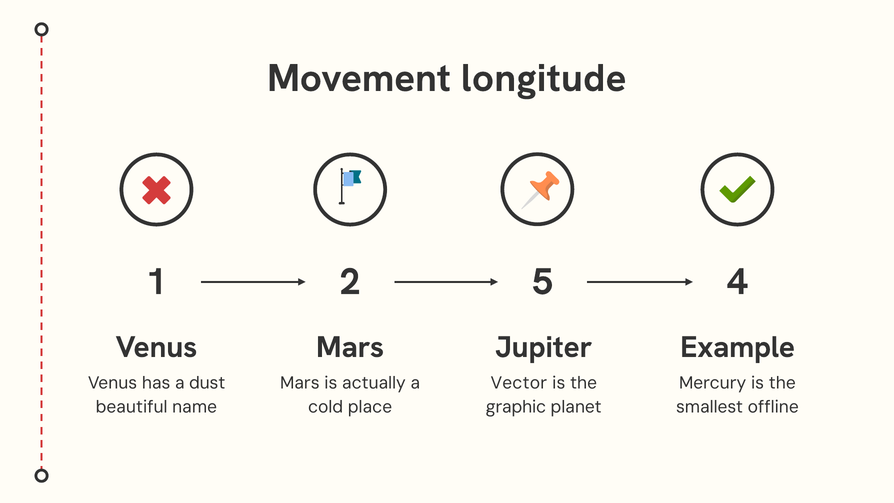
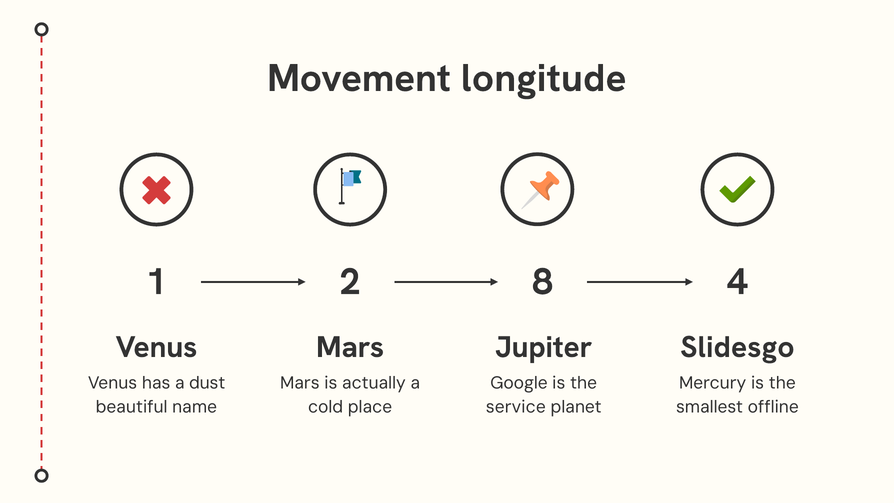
5: 5 -> 8 (543, 282)
Example: Example -> Slidesgo (737, 347)
Vector: Vector -> Google (519, 383)
graphic: graphic -> service (516, 407)
